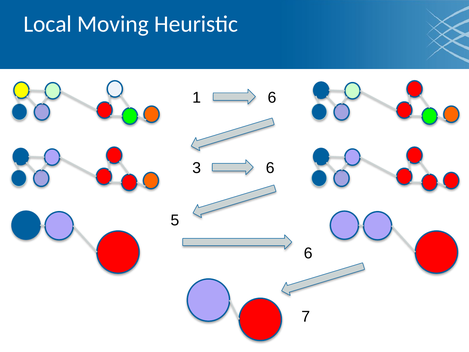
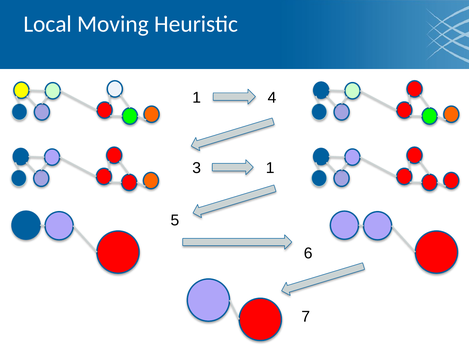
1 6: 6 -> 4 (272, 97)
3 6: 6 -> 1 (270, 168)
